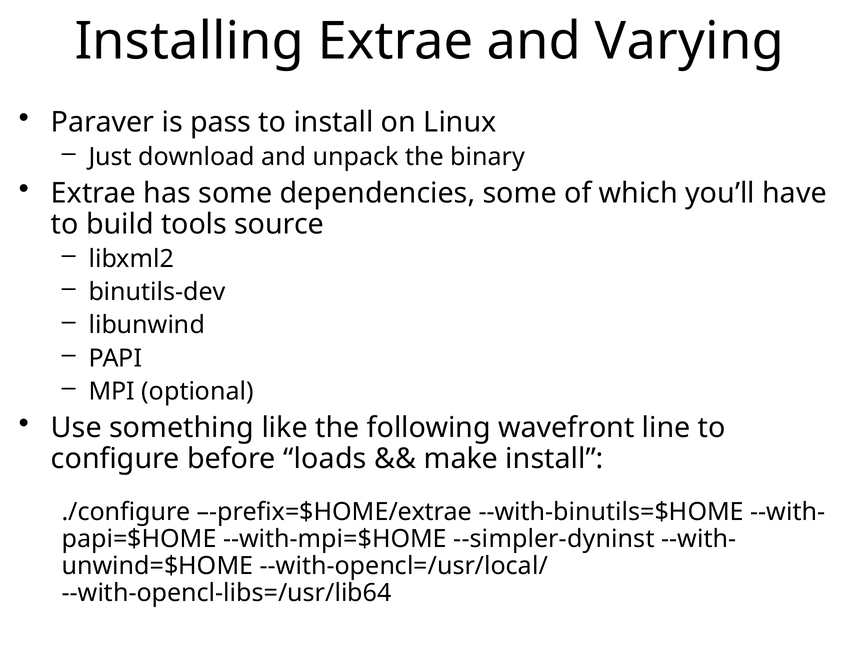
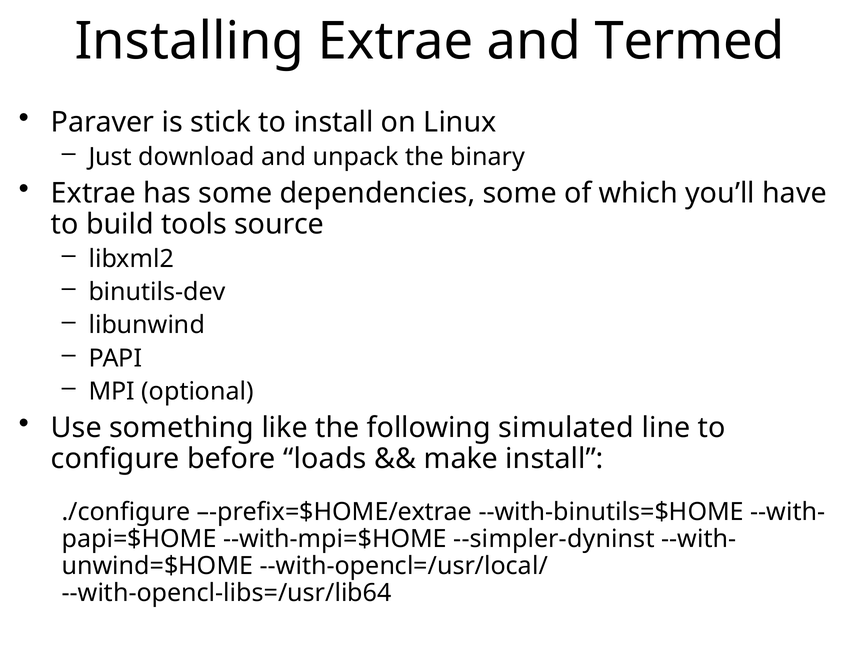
Varying: Varying -> Termed (690, 41)
pass: pass -> stick (221, 123)
wavefront: wavefront -> simulated (566, 428)
